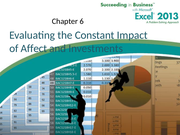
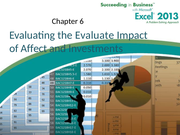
Constant: Constant -> Evaluate (95, 35)
